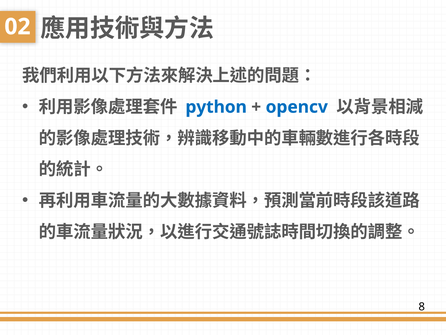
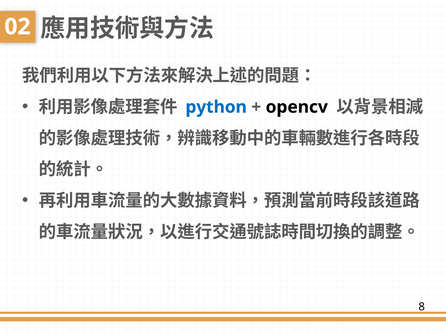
opencv colour: blue -> black (297, 107)
